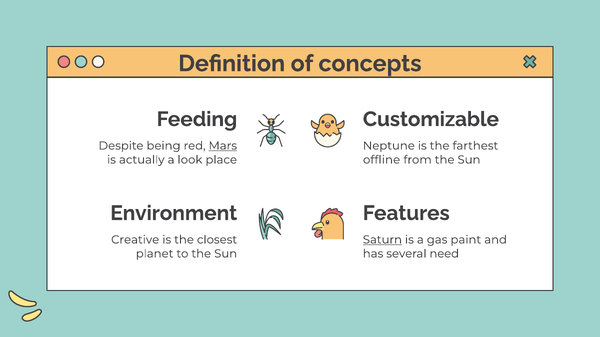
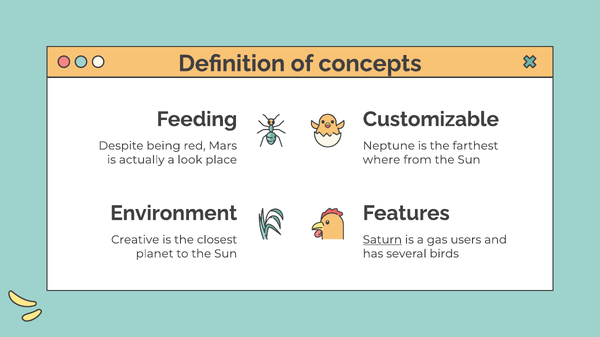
Mars underline: present -> none (223, 146)
offline: offline -> where (382, 160)
paint: paint -> users (466, 240)
need: need -> birds (444, 254)
